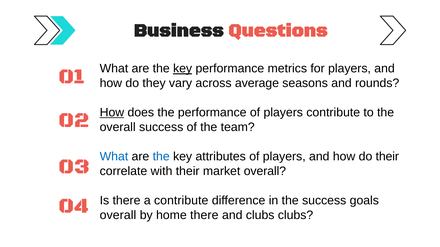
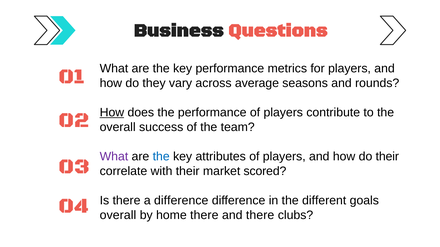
key underline: present -> none (183, 69)
What colour: blue -> purple (114, 157)
market overall: overall -> scored (265, 171)
a contribute: contribute -> difference (181, 201)
the success: success -> different (324, 201)
and clubs: clubs -> there (260, 215)
